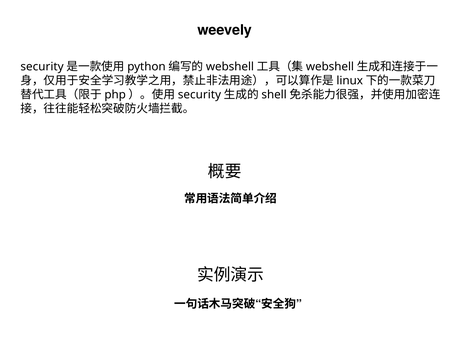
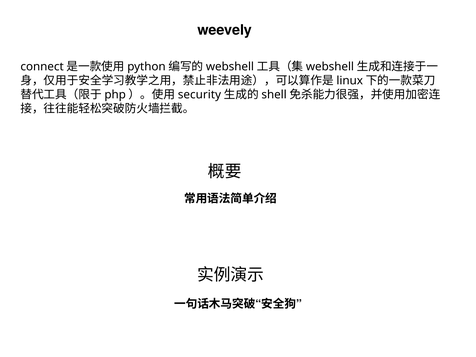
security: security -> connect (42, 67)
